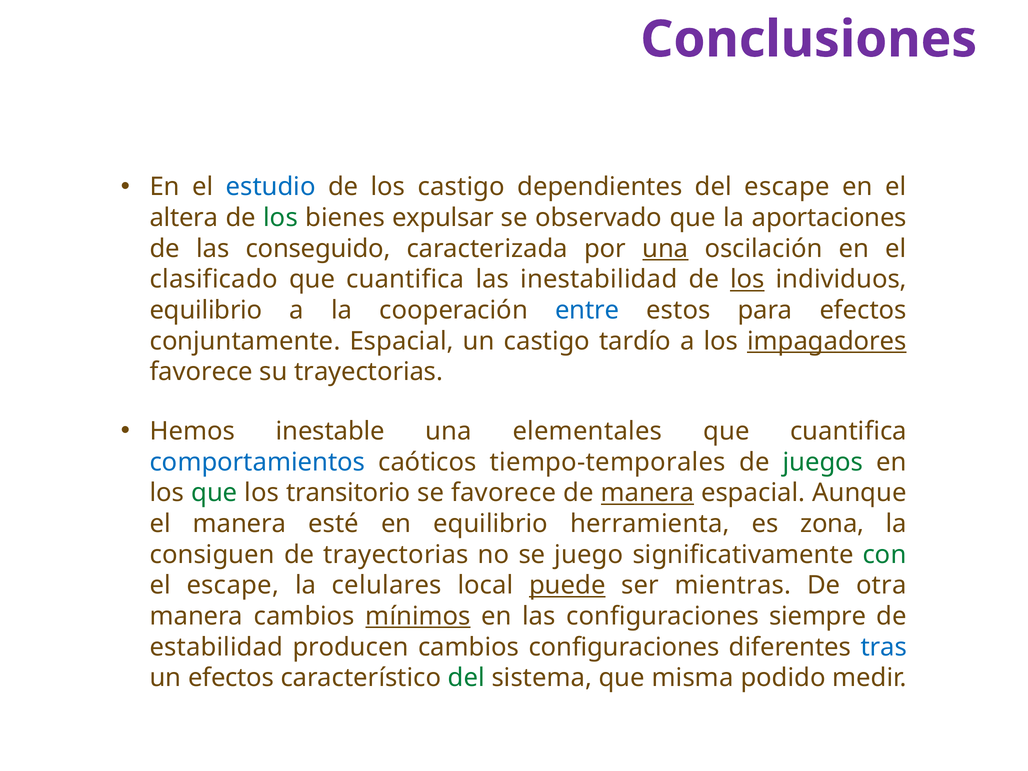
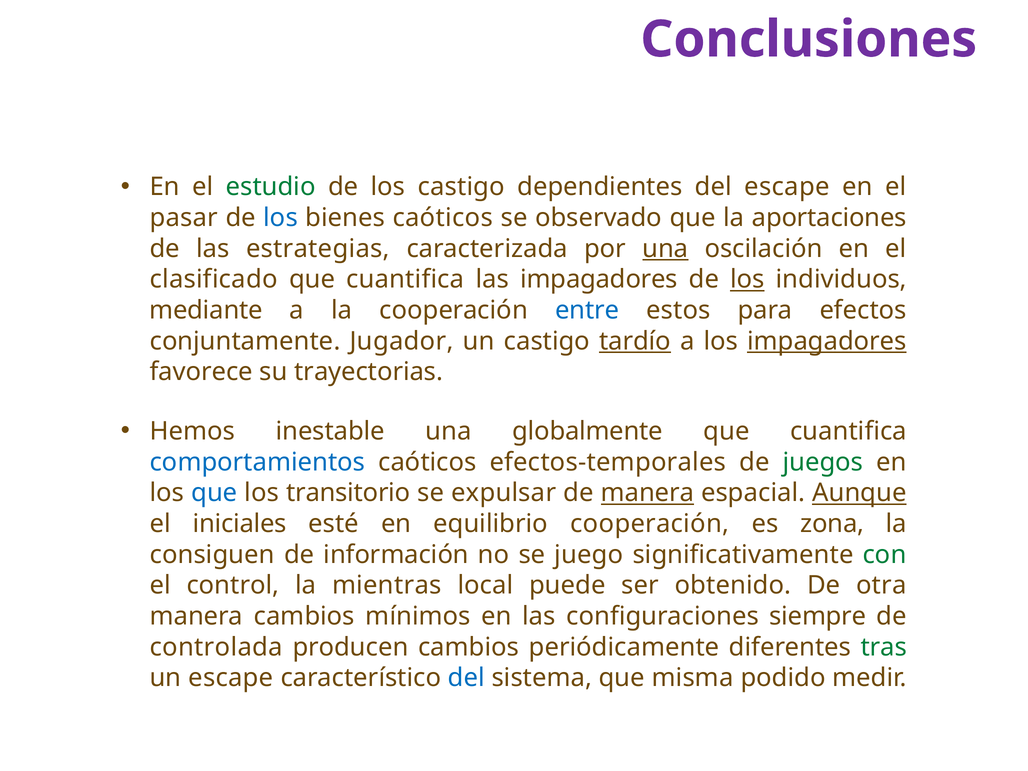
estudio colour: blue -> green (271, 187)
altera: altera -> pasar (184, 218)
los colour: green -> blue (281, 218)
bienes expulsar: expulsar -> caóticos (443, 218)
conseguido: conseguido -> estrategias (318, 249)
las inestabilidad: inestabilidad -> impagadores (599, 279)
equilibrio: equilibrio -> mediante (206, 310)
conjuntamente Espacial: Espacial -> Jugador (402, 341)
tardío underline: none -> present (635, 341)
elementales: elementales -> globalmente (588, 431)
tiempo-temporales: tiempo-temporales -> efectos-temporales (608, 462)
que colour: green -> blue (214, 493)
se favorece: favorece -> expulsar (504, 493)
Aunque underline: none -> present (859, 493)
el manera: manera -> iniciales (240, 524)
equilibrio herramienta: herramienta -> cooperación (650, 524)
de trayectorias: trayectorias -> información (396, 555)
el escape: escape -> control (233, 585)
celulares: celulares -> mientras (387, 585)
puede underline: present -> none (567, 585)
mientras: mientras -> obtenido (733, 585)
mínimos underline: present -> none (418, 616)
estabilidad: estabilidad -> controlada (216, 647)
cambios configuraciones: configuraciones -> periódicamente (624, 647)
tras colour: blue -> green (884, 647)
un efectos: efectos -> escape (231, 678)
del colour: green -> blue (466, 678)
